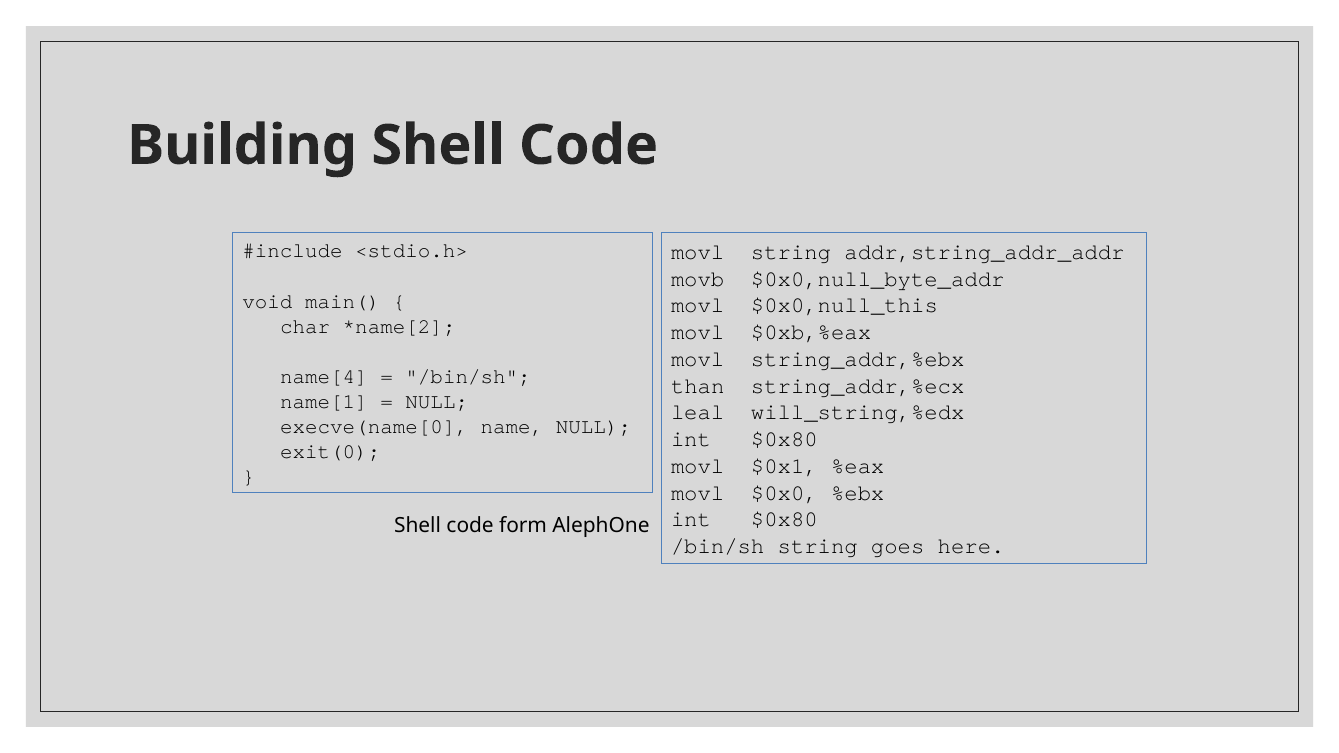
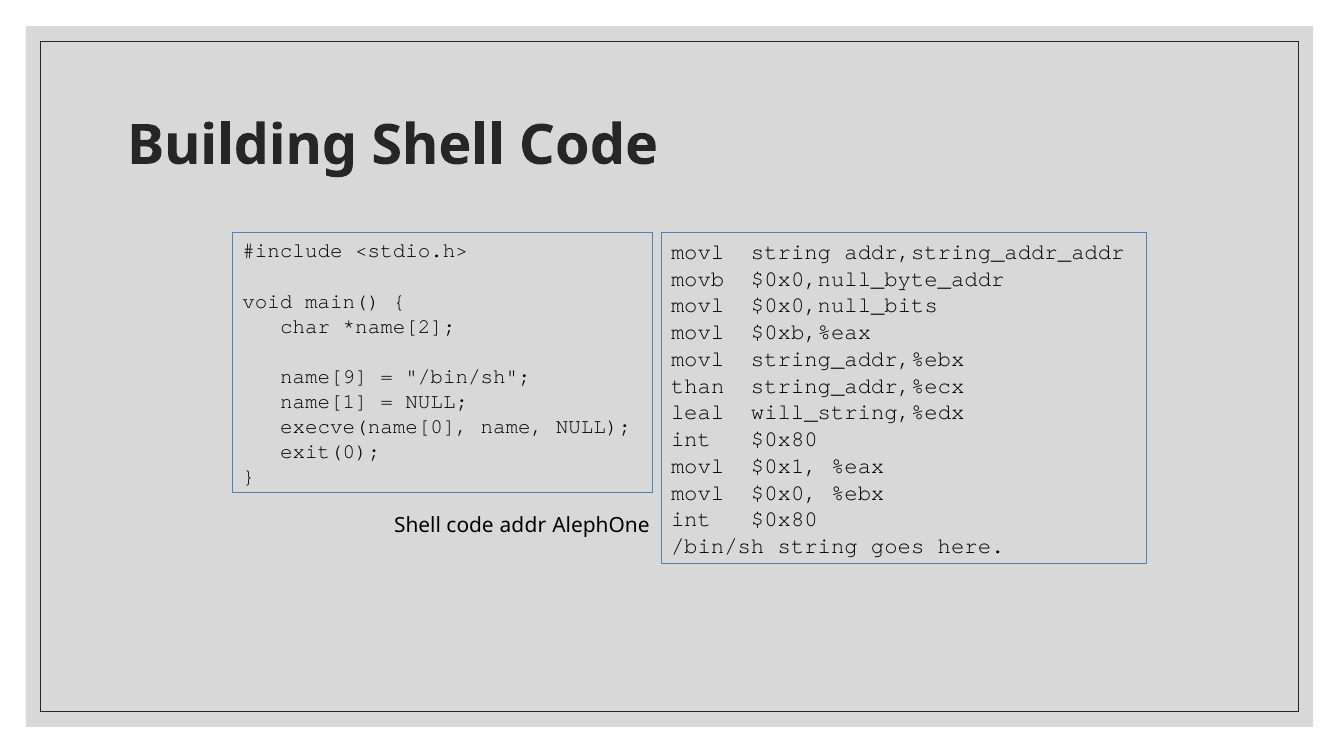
$0x0,null_this: $0x0,null_this -> $0x0,null_bits (844, 306)
name[4: name[4 -> name[9 (324, 377)
form: form -> addr (523, 526)
